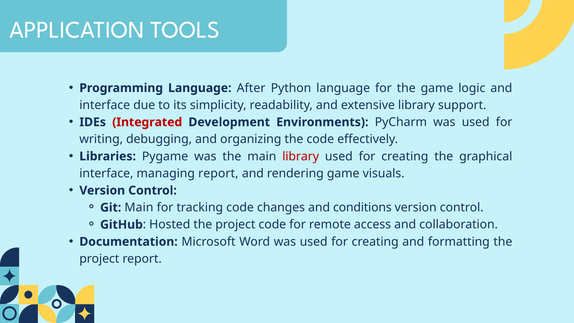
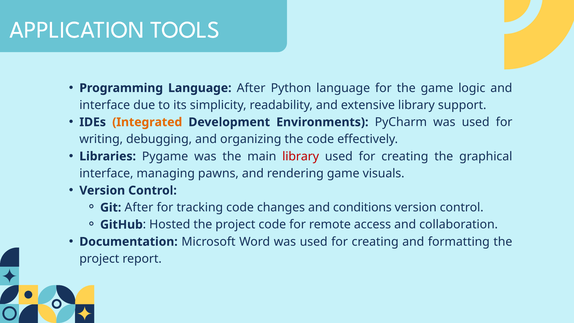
Integrated colour: red -> orange (147, 122)
managing report: report -> pawns (218, 173)
Git Main: Main -> After (139, 207)
